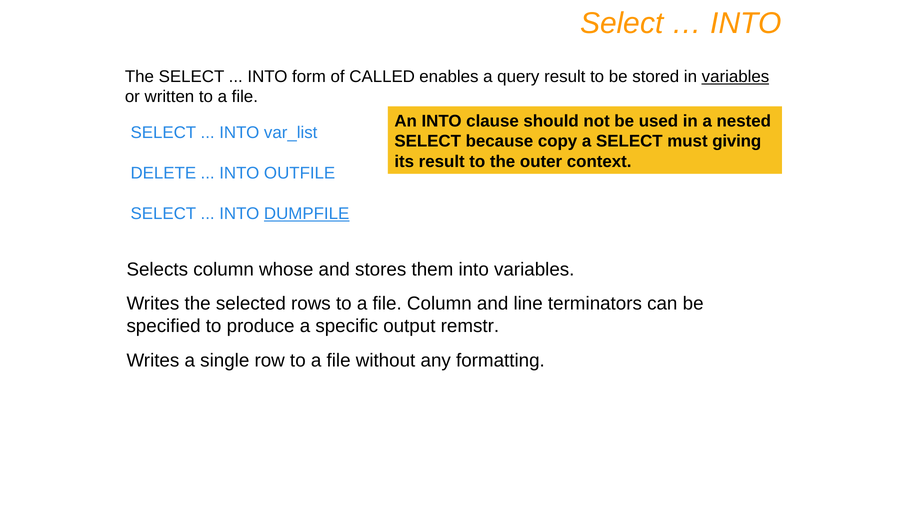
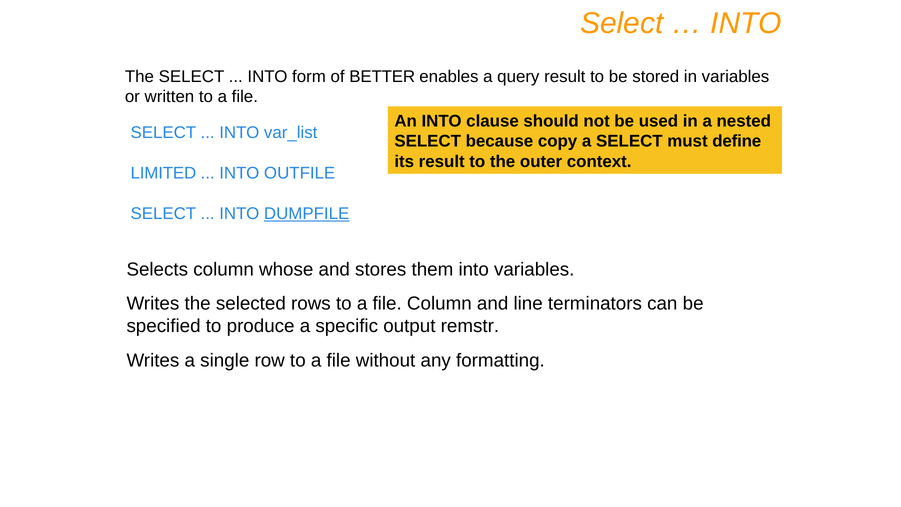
CALLED: CALLED -> BETTER (382, 77)
variables underline: present -> none (735, 77)
giving: giving -> define (737, 141)
DELETE: DELETE -> LIMITED (163, 173)
